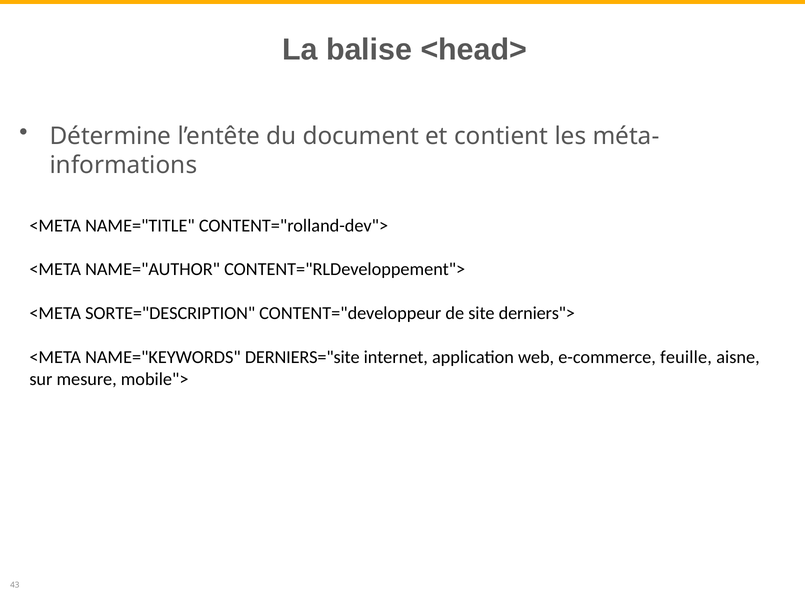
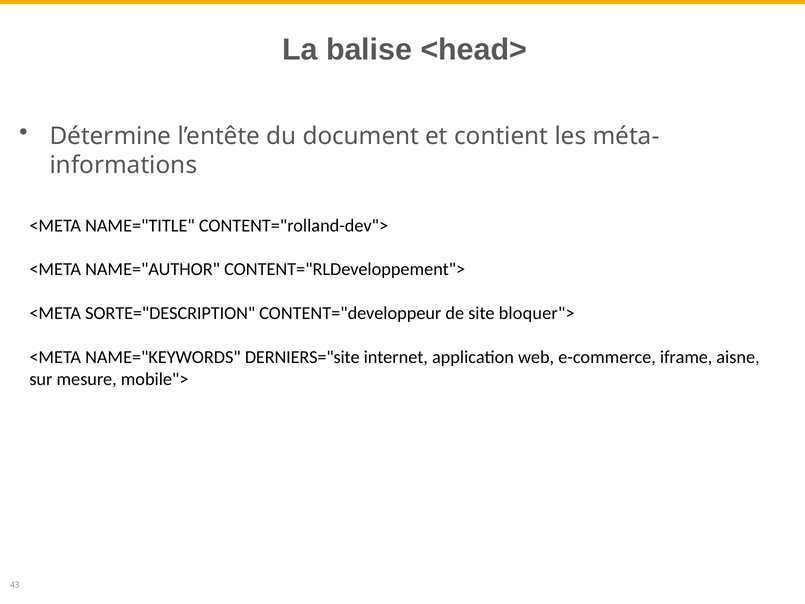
derniers">: derniers"> -> bloquer"> (537, 313)
feuille: feuille -> iframe (686, 357)
